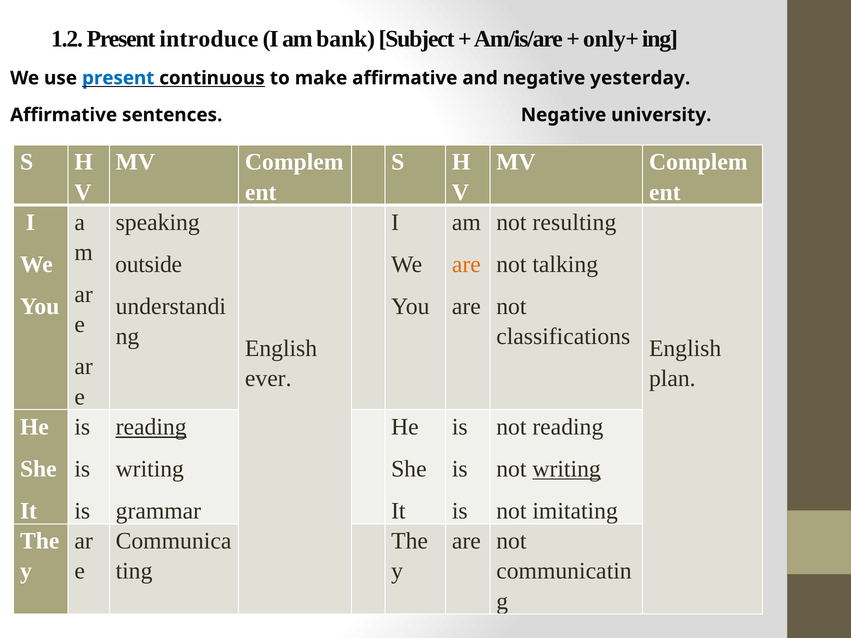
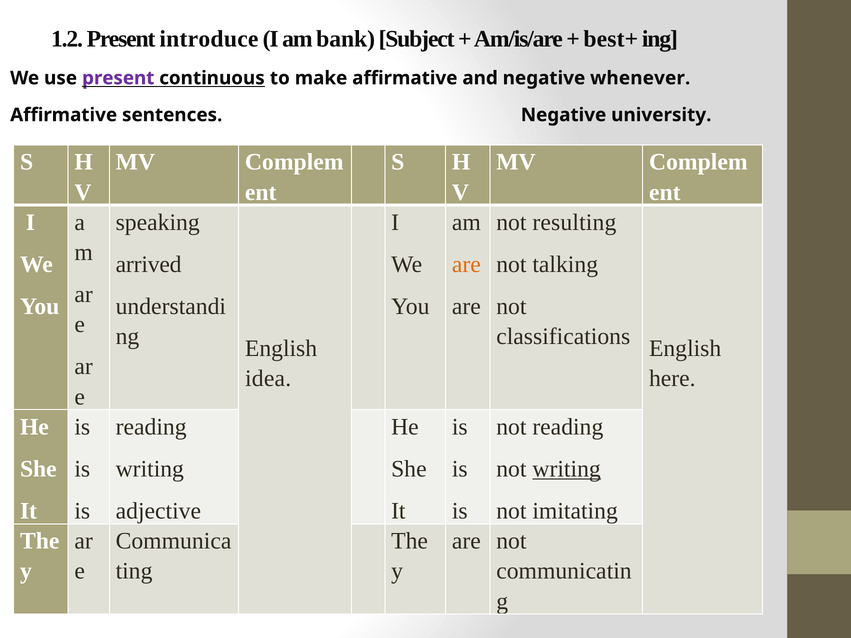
only+: only+ -> best+ (611, 39)
present colour: blue -> purple (118, 78)
yesterday: yesterday -> whenever (640, 78)
outside: outside -> arrived (149, 264)
ever: ever -> idea (268, 379)
plan: plan -> here (672, 379)
reading underline: present -> none (151, 427)
grammar: grammar -> adjective (158, 511)
